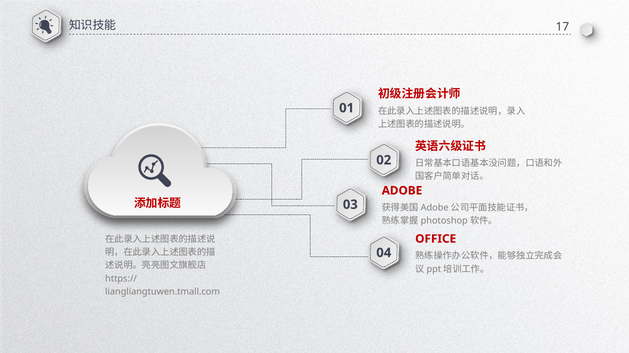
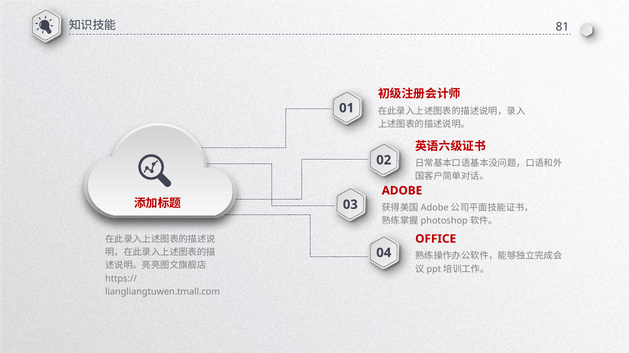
17: 17 -> 81 (562, 27)
